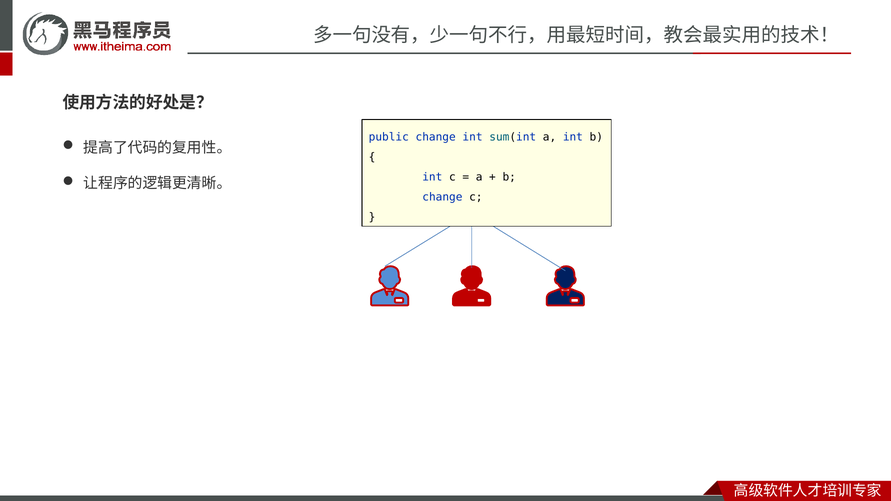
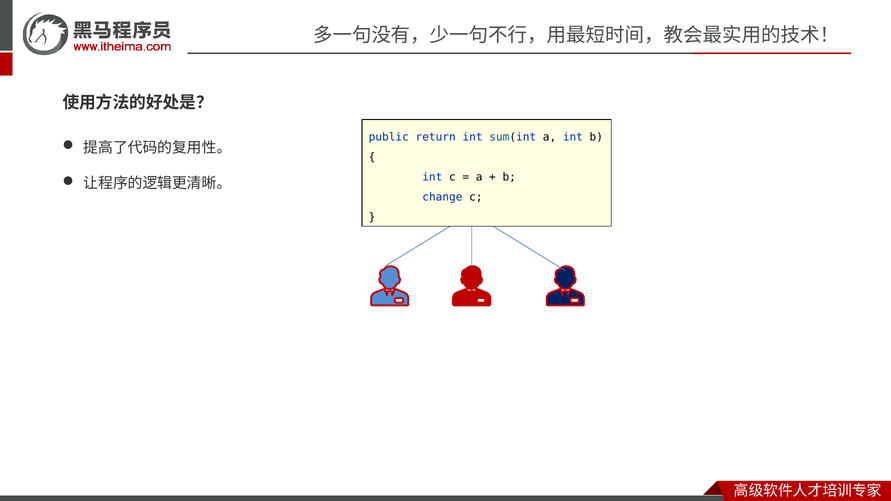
public change: change -> return (436, 137)
